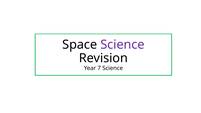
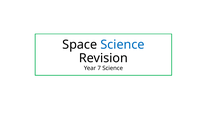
Science colour: purple -> blue (122, 45)
